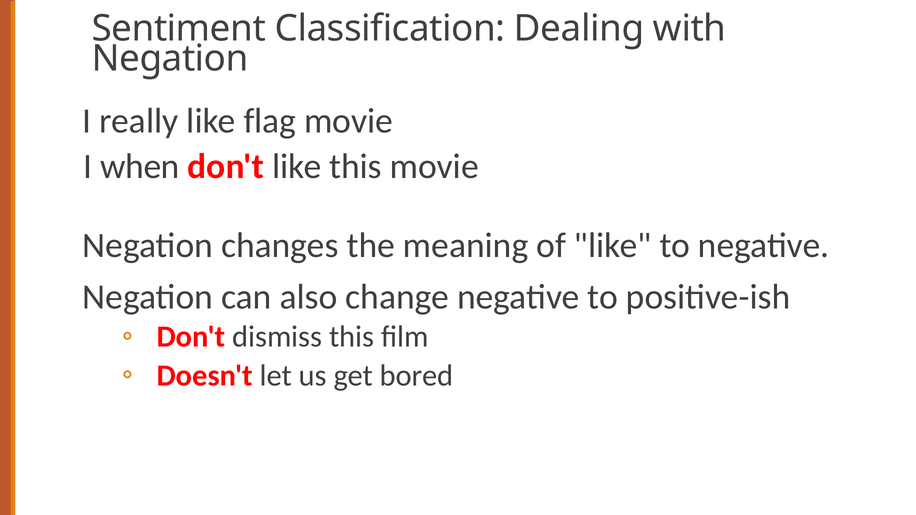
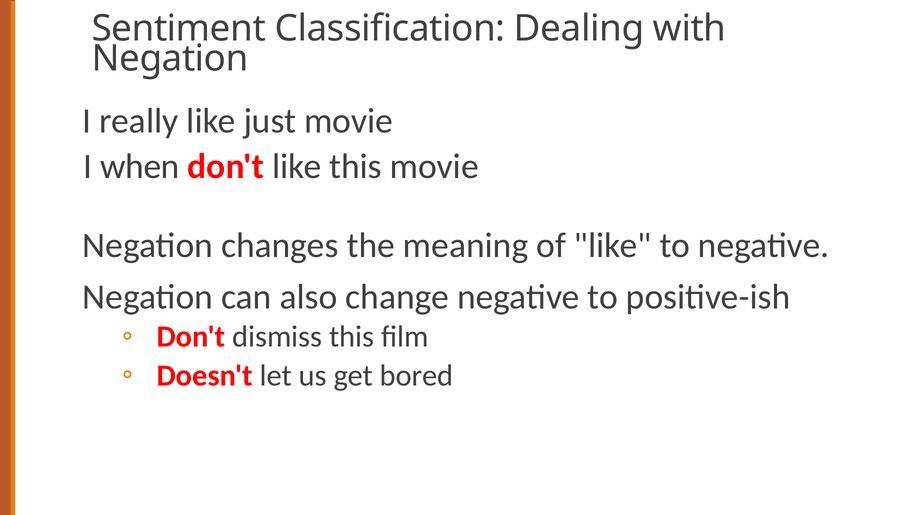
flag: flag -> just (270, 121)
